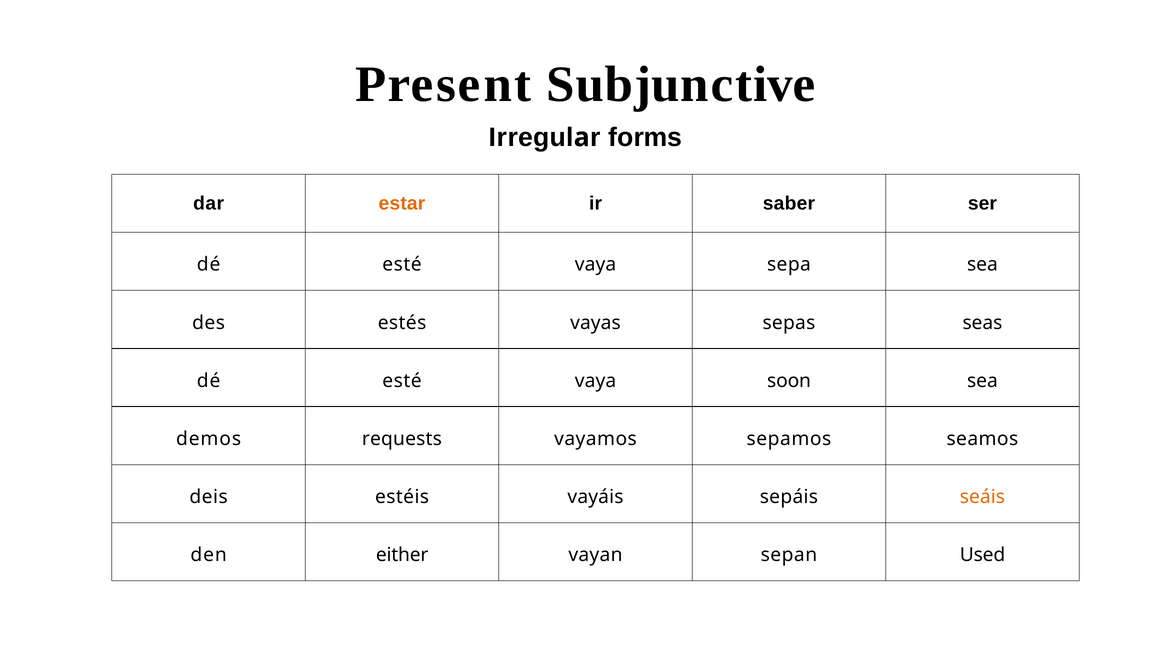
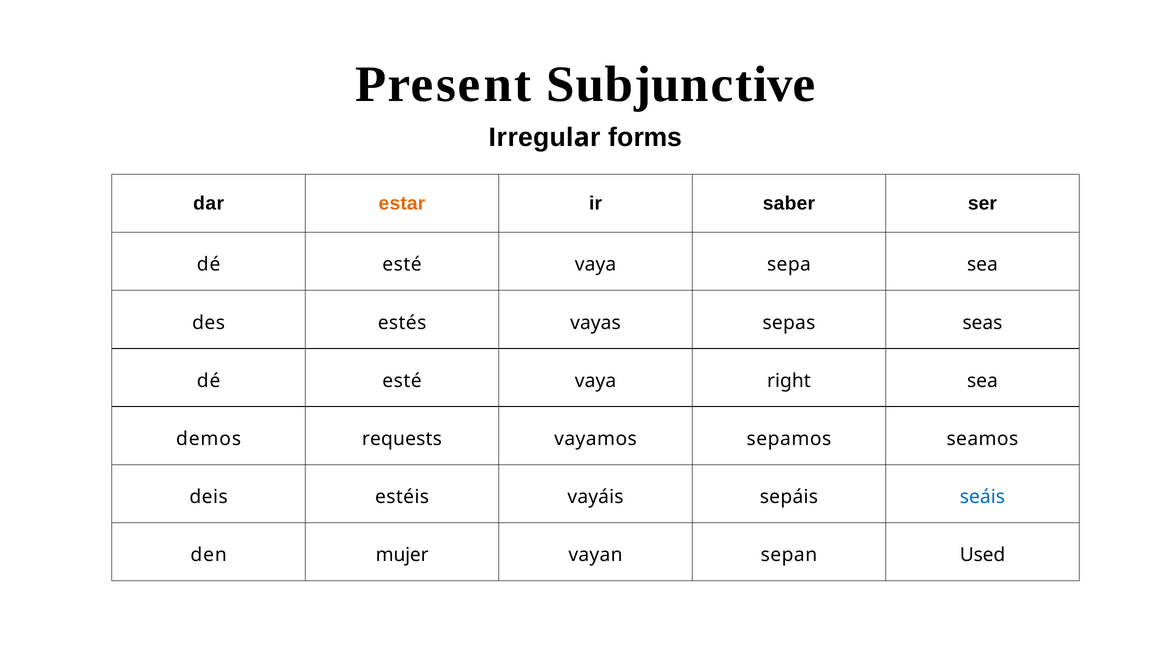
soon: soon -> right (789, 381)
seáis colour: orange -> blue (982, 497)
either: either -> mujer (402, 555)
